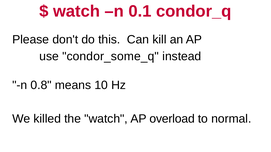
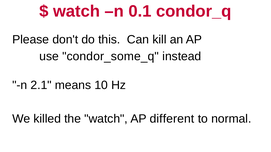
0.8: 0.8 -> 2.1 (41, 85)
overload: overload -> different (172, 119)
